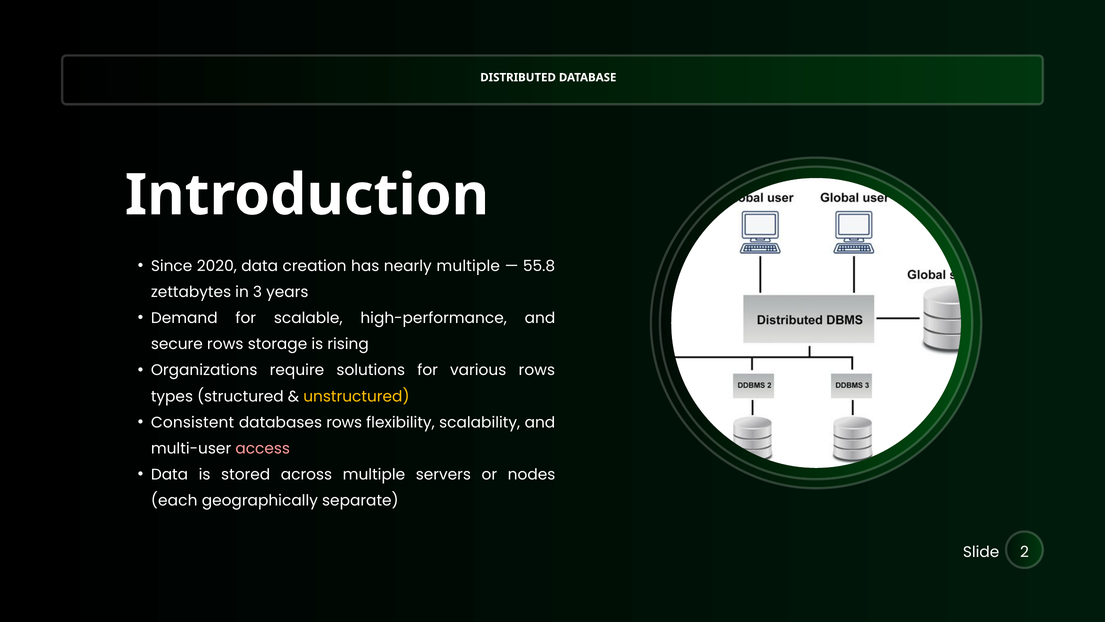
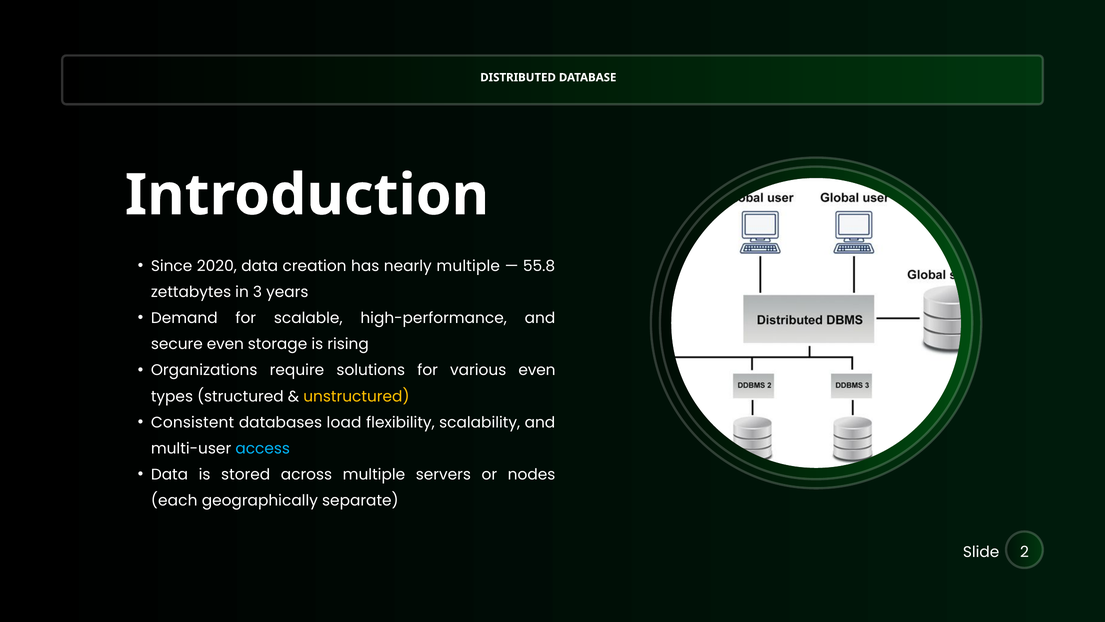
secure rows: rows -> even (225, 344)
various rows: rows -> even (537, 370)
databases rows: rows -> load (344, 422)
access colour: pink -> light blue (263, 448)
